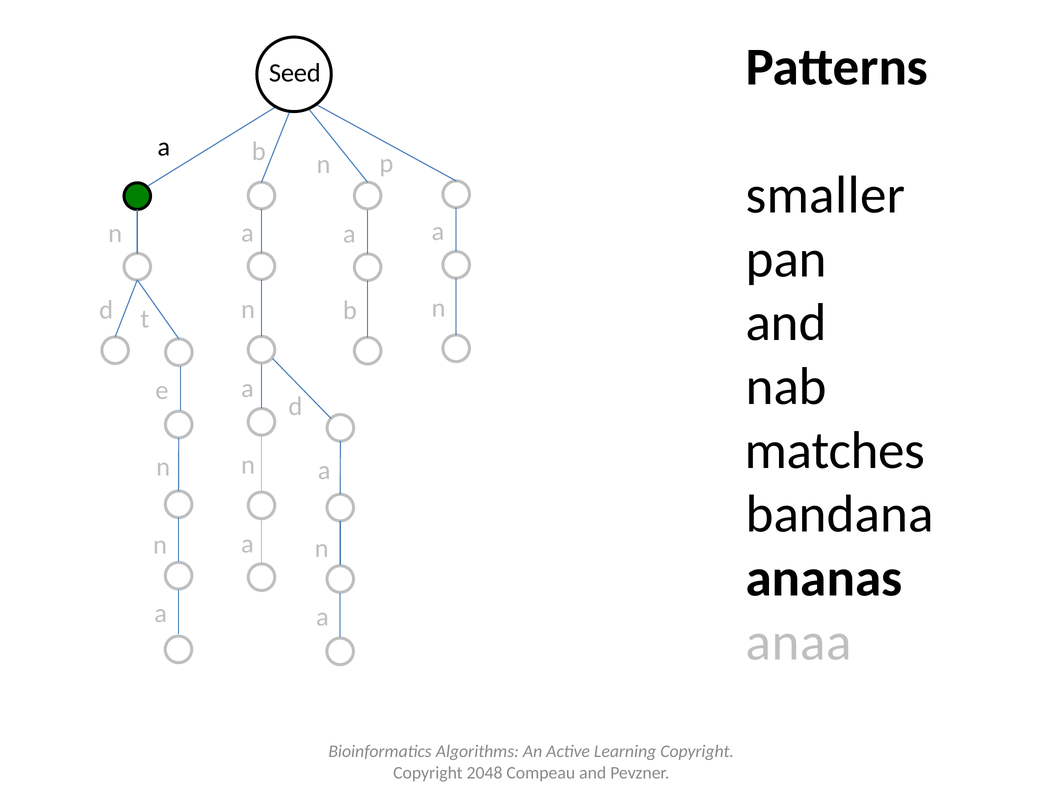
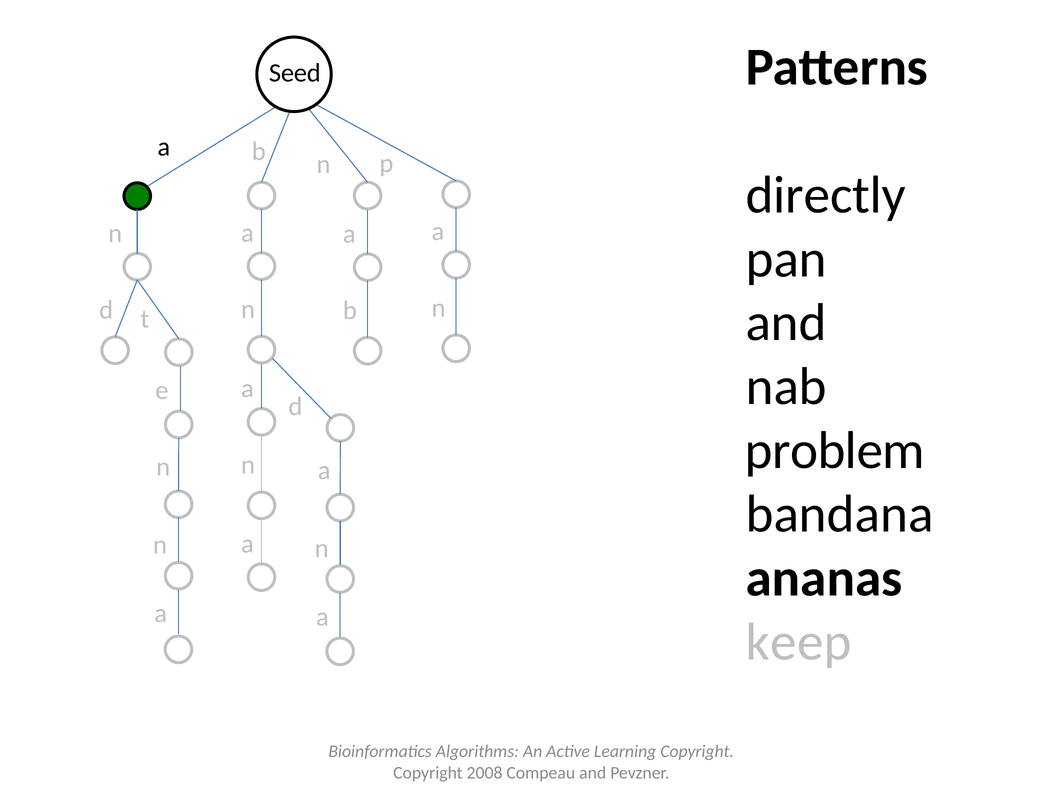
smaller: smaller -> directly (826, 195)
matches: matches -> problem (835, 450)
anaa: anaa -> keep (799, 641)
2048: 2048 -> 2008 (485, 772)
